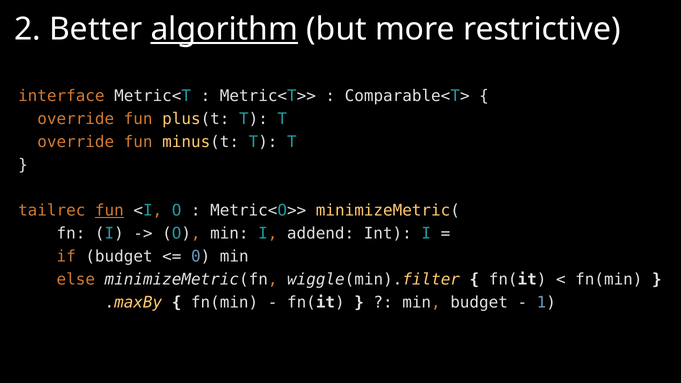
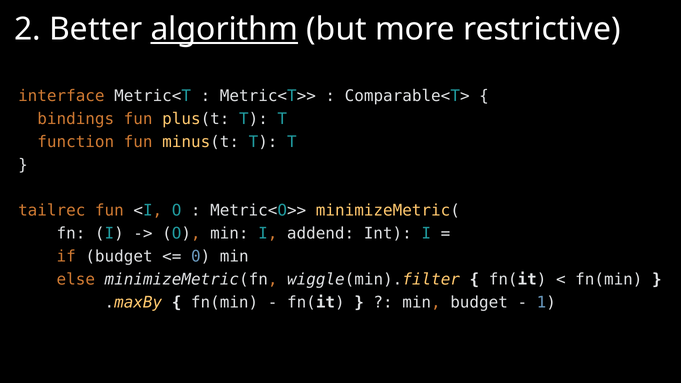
override: override -> bindings (76, 119)
override: override -> function (76, 142)
fun underline: present -> none (109, 211)
